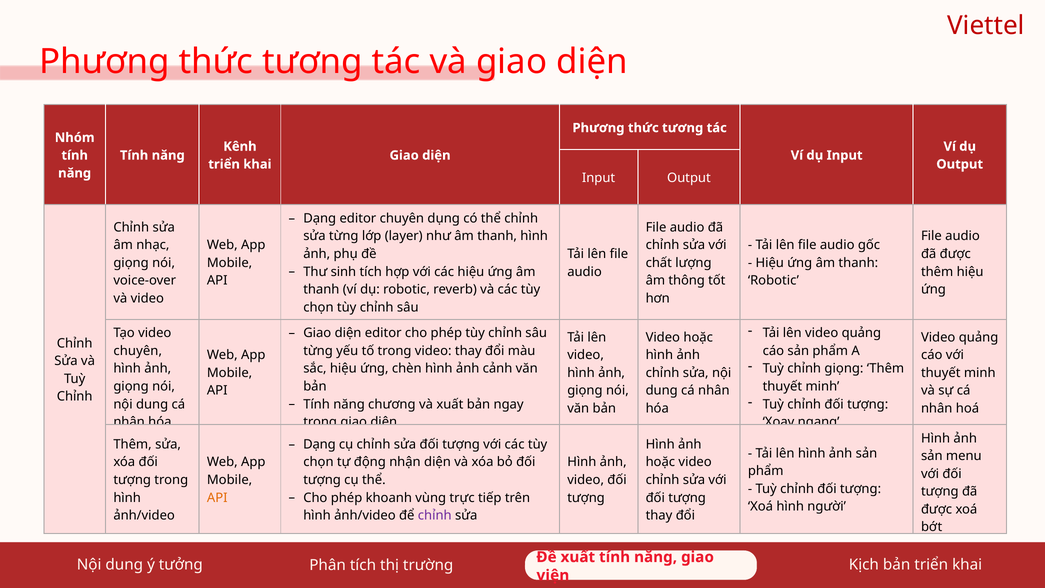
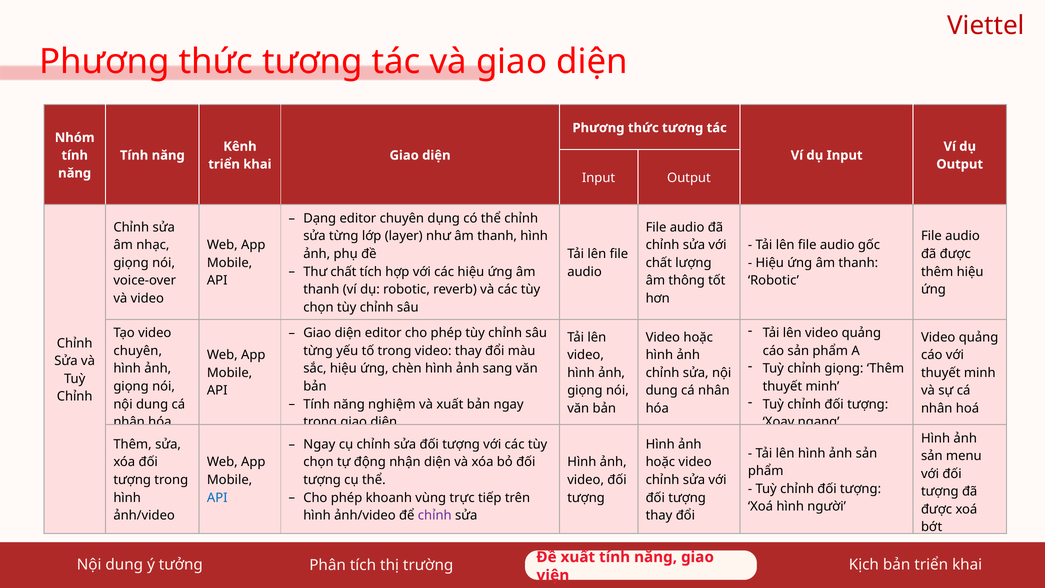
Thư sinh: sinh -> chất (343, 272)
cảnh: cảnh -> sang (498, 369)
chương: chương -> nghiệm (392, 404)
Dạng: Dạng -> Ngay (319, 444)
API colour: orange -> blue (217, 498)
